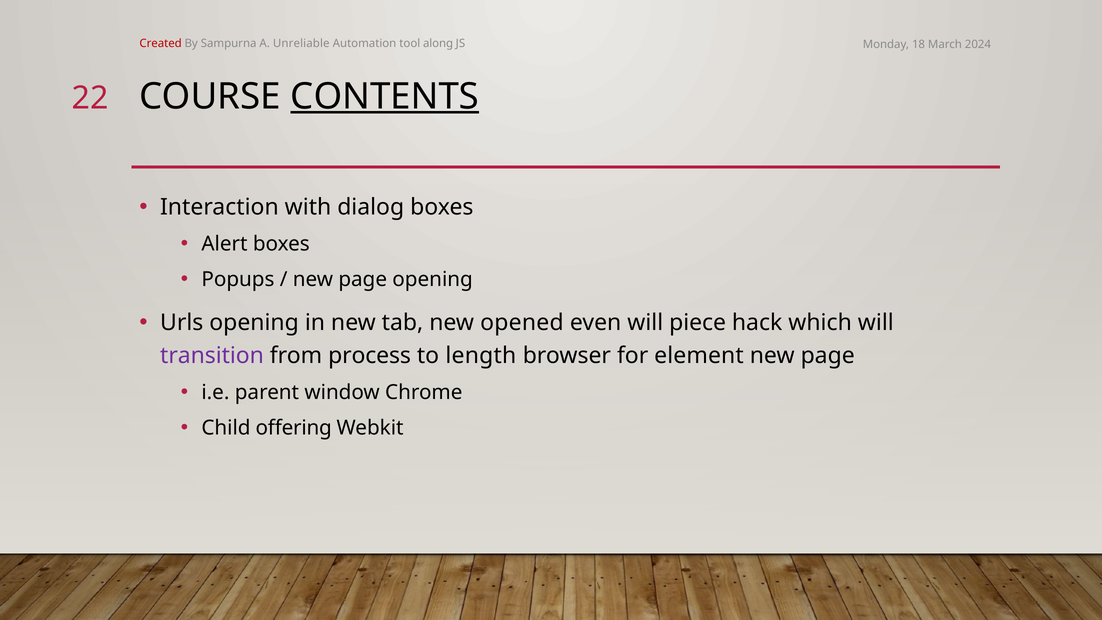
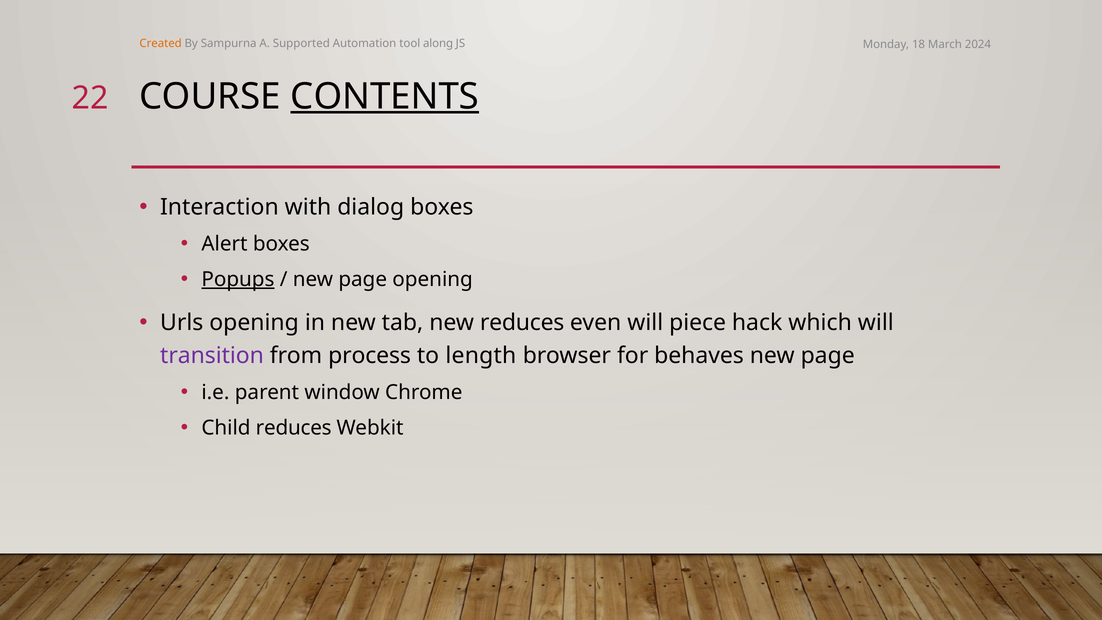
Created colour: red -> orange (161, 44)
Unreliable: Unreliable -> Supported (301, 44)
Popups underline: none -> present (238, 279)
new opened: opened -> reduces (522, 323)
element: element -> behaves (699, 356)
Child offering: offering -> reduces (294, 428)
